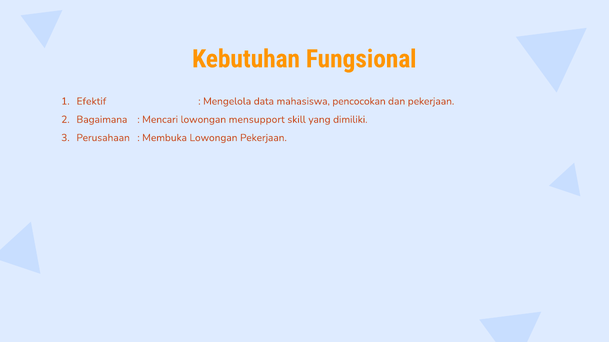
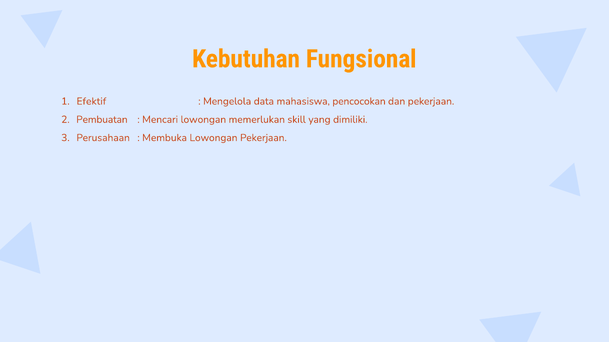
Bagaimana: Bagaimana -> Pembuatan (102, 120)
mensupport: mensupport -> memerlukan (257, 120)
